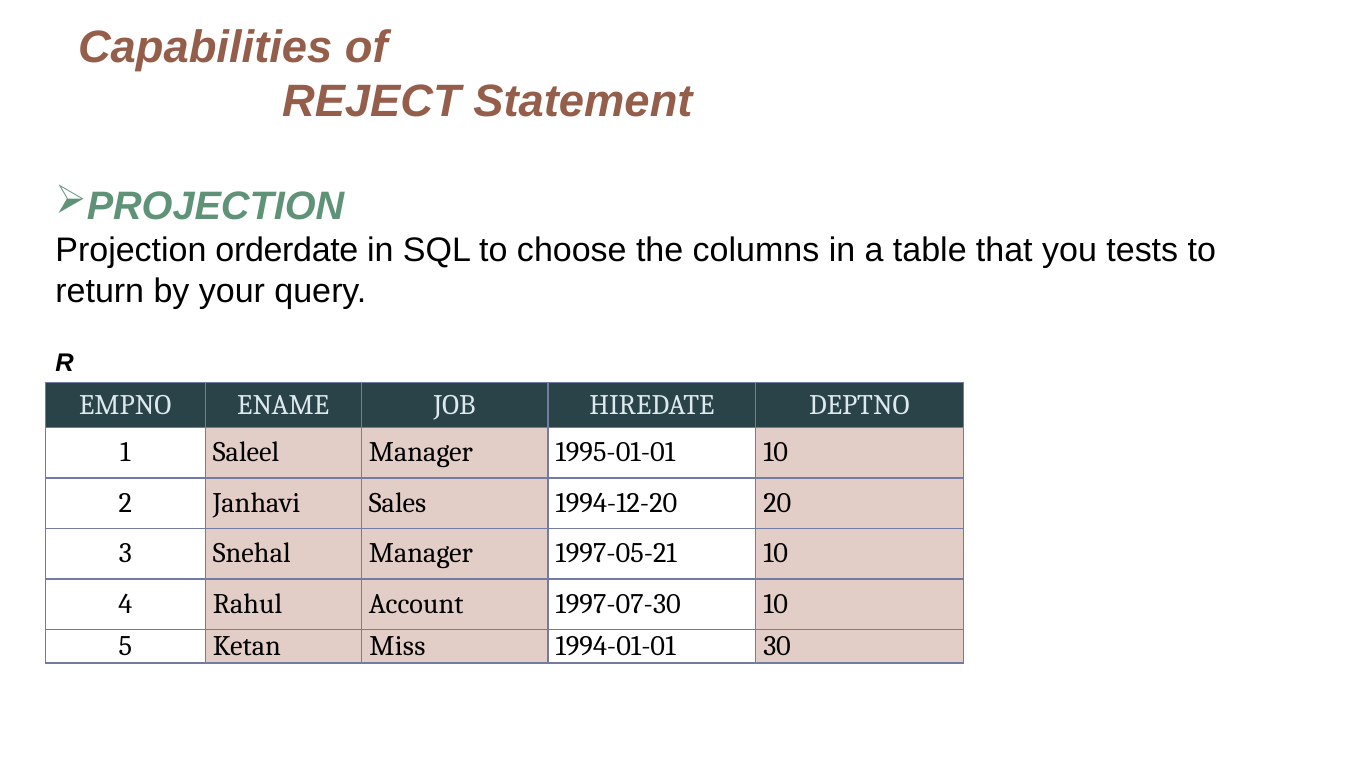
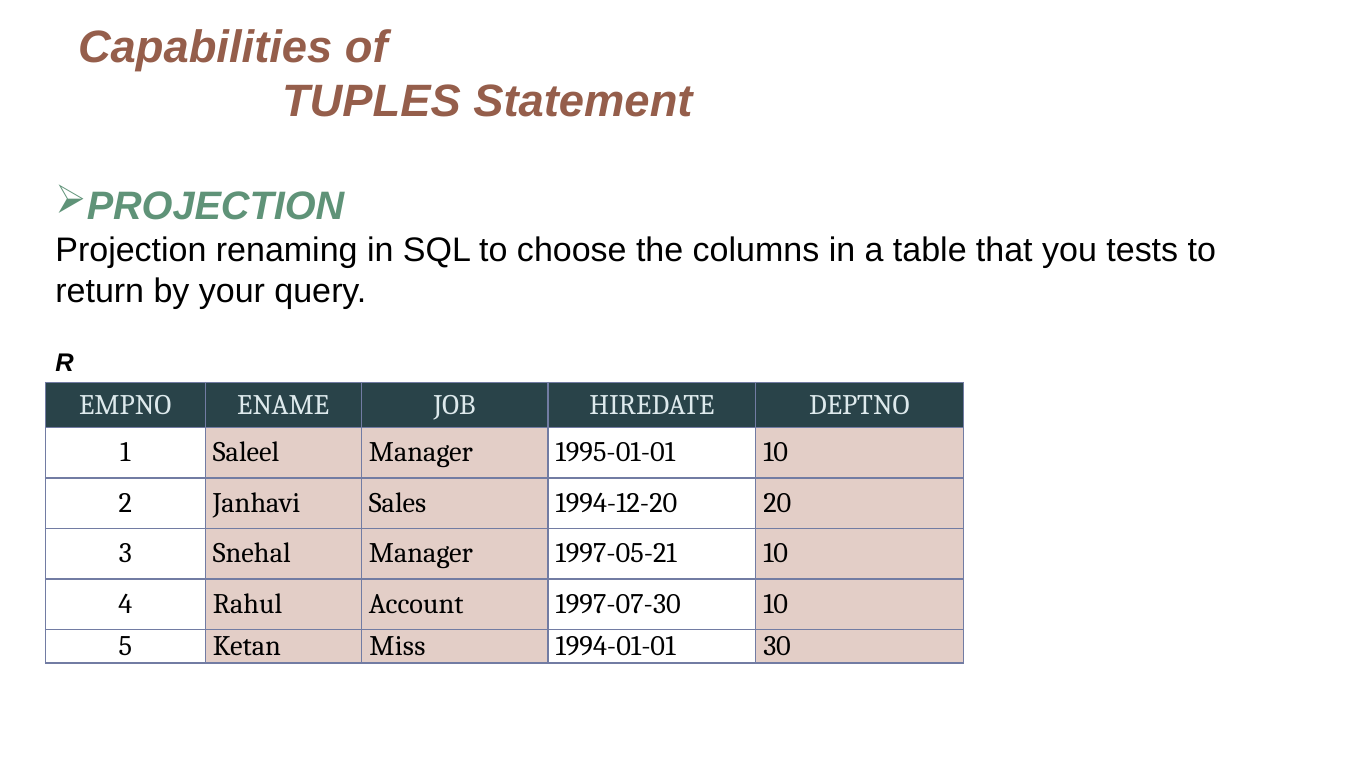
REJECT: REJECT -> TUPLES (371, 102)
orderdate: orderdate -> renaming (287, 251)
